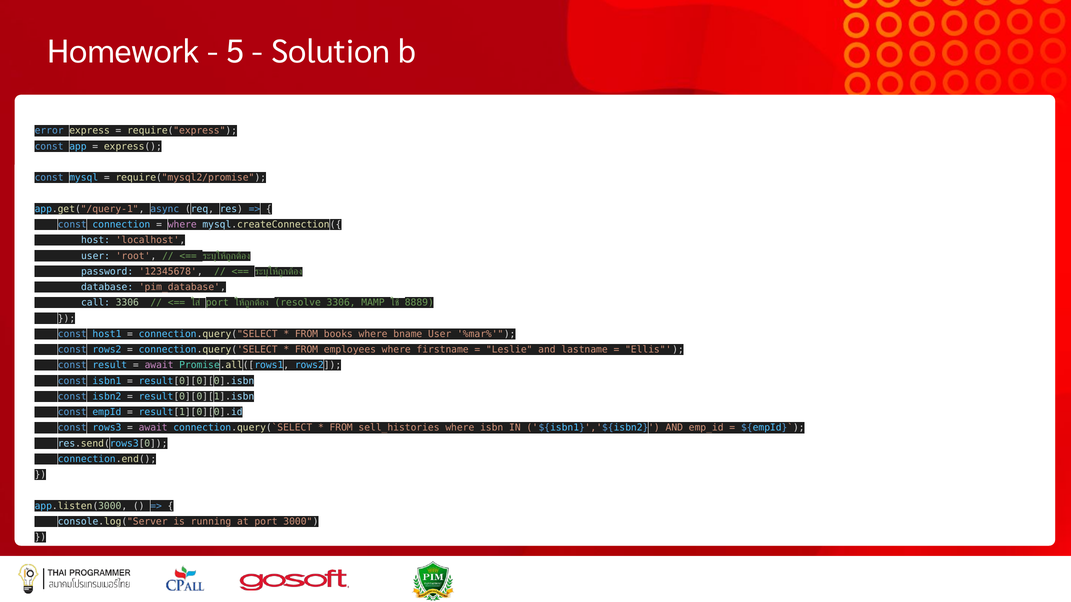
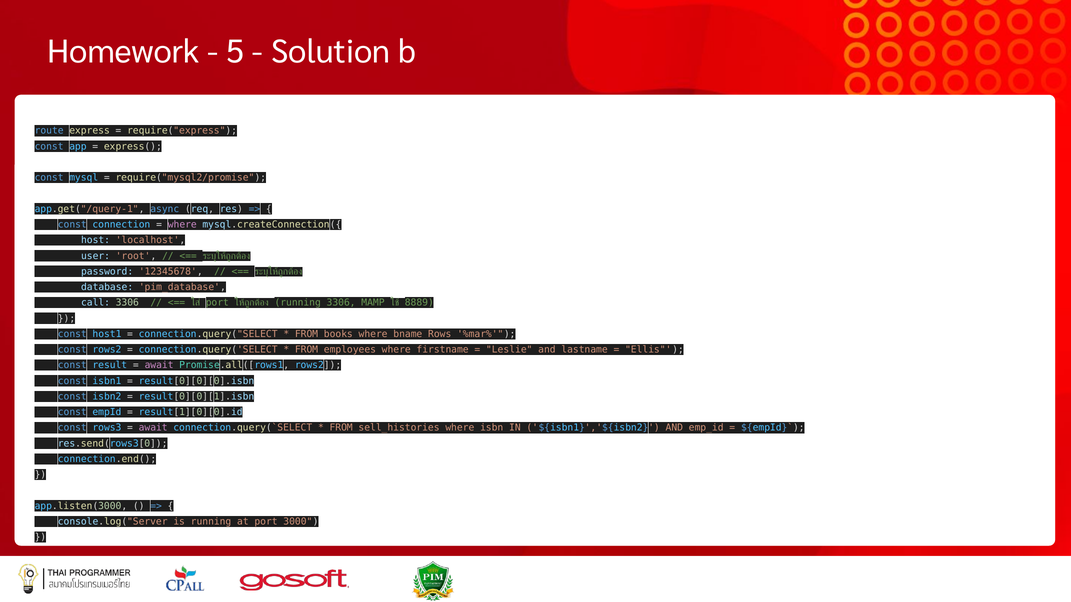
error: error -> route (49, 131)
resolve: resolve -> running (298, 303)
bname User: User -> Rows (440, 334)
